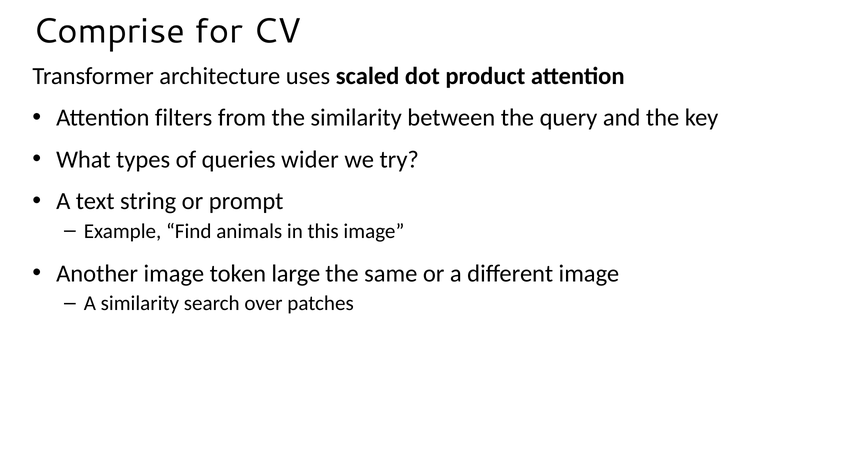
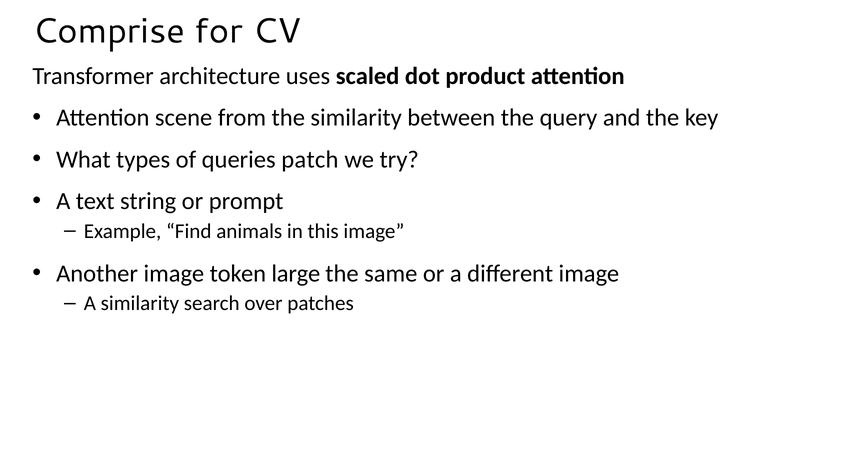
filters: filters -> scene (184, 118)
wider: wider -> patch (310, 160)
